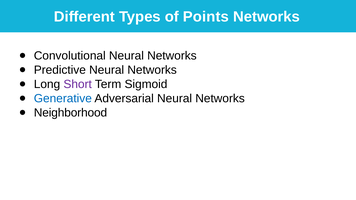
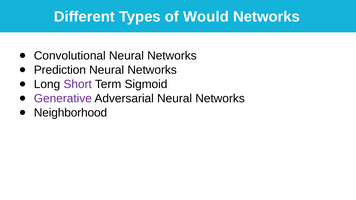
Points: Points -> Would (206, 17)
Predictive: Predictive -> Prediction (60, 70)
Generative colour: blue -> purple (63, 98)
